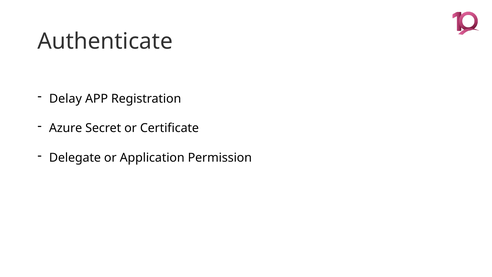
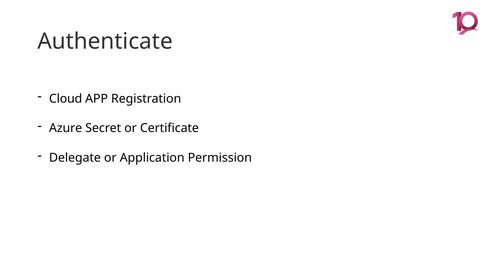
Delay: Delay -> Cloud (66, 99)
